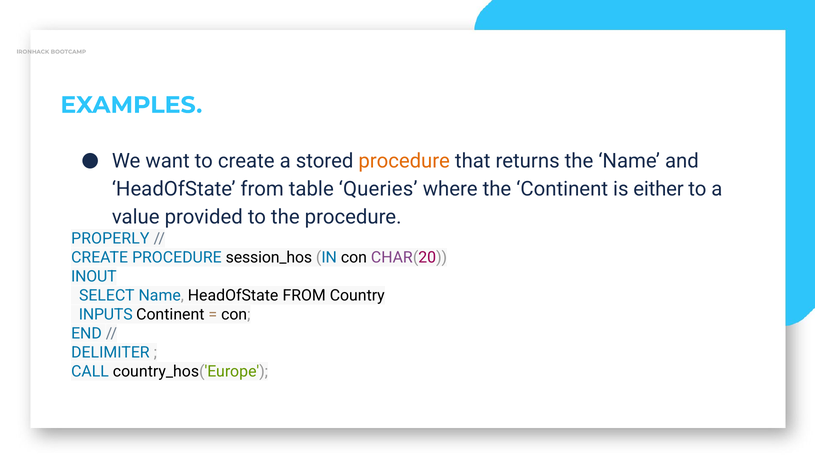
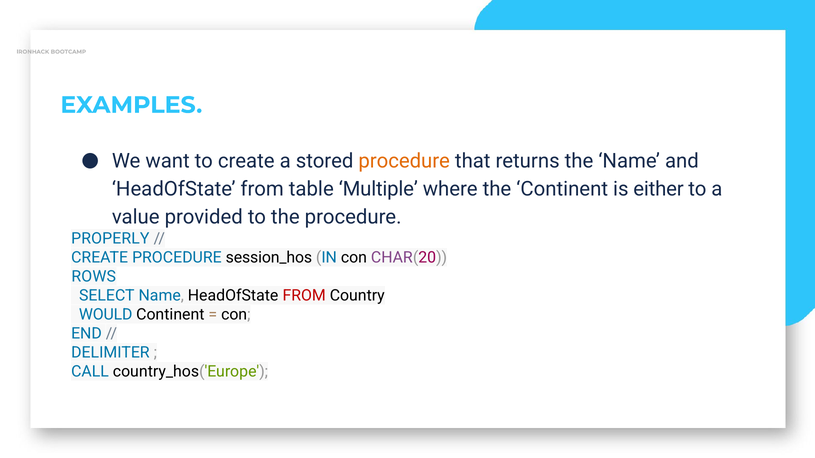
Queries: Queries -> Multiple (378, 189)
INOUT: INOUT -> ROWS (94, 277)
FROM colour: black -> red (304, 296)
INPUTS: INPUTS -> WOULD (106, 315)
